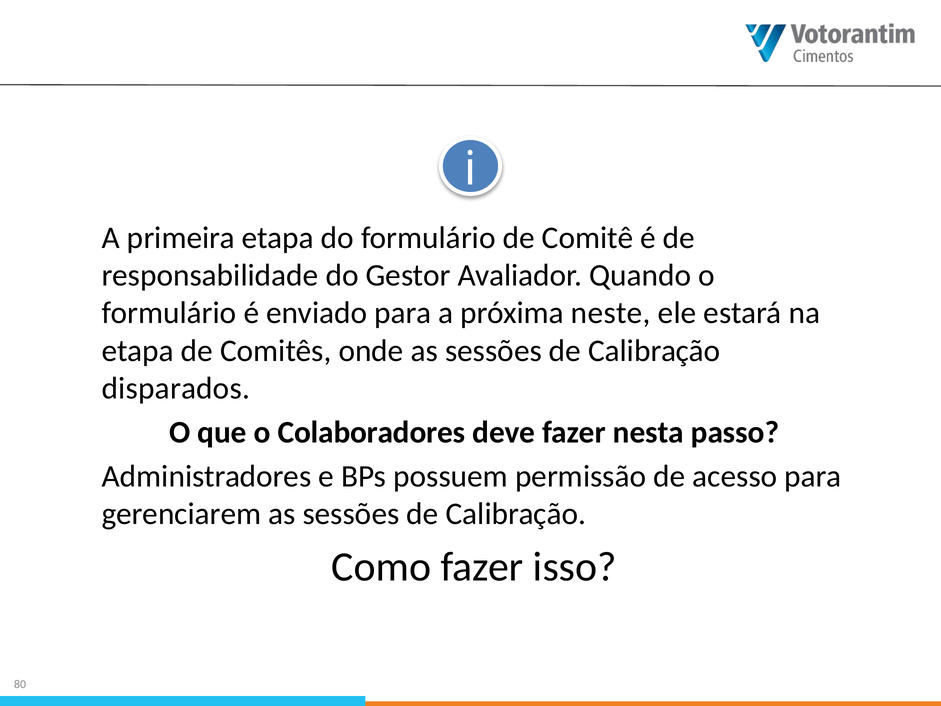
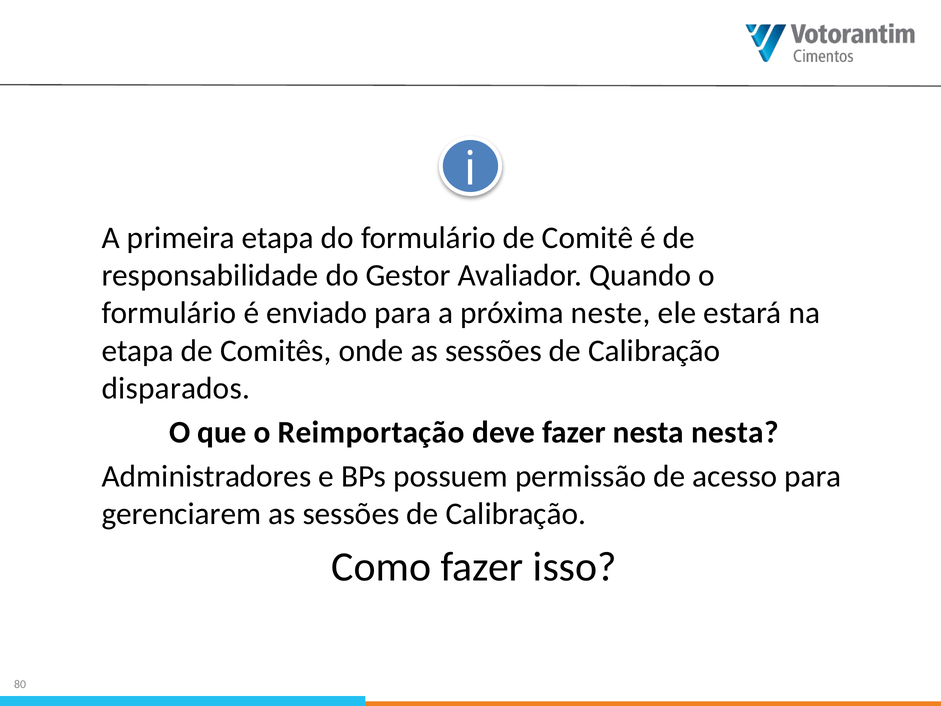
Colaboradores: Colaboradores -> Reimportação (371, 432)
nesta passo: passo -> nesta (735, 432)
